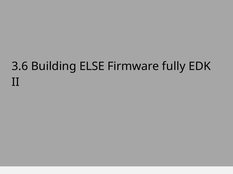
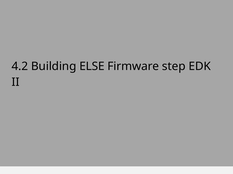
3.6: 3.6 -> 4.2 (20, 67)
fully: fully -> step (174, 67)
